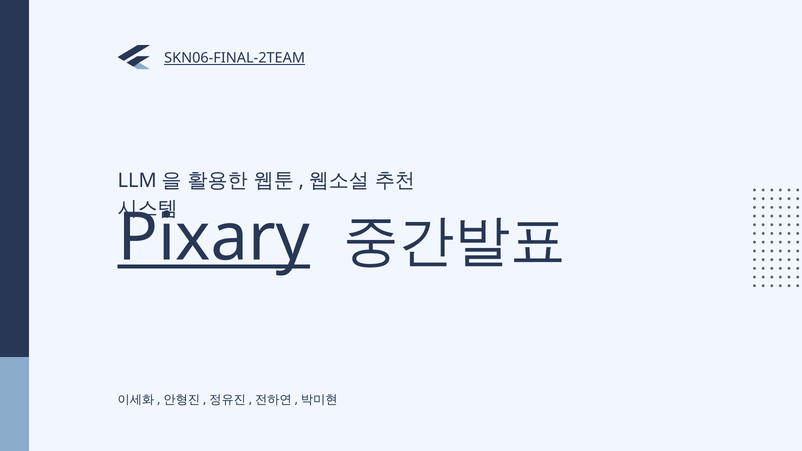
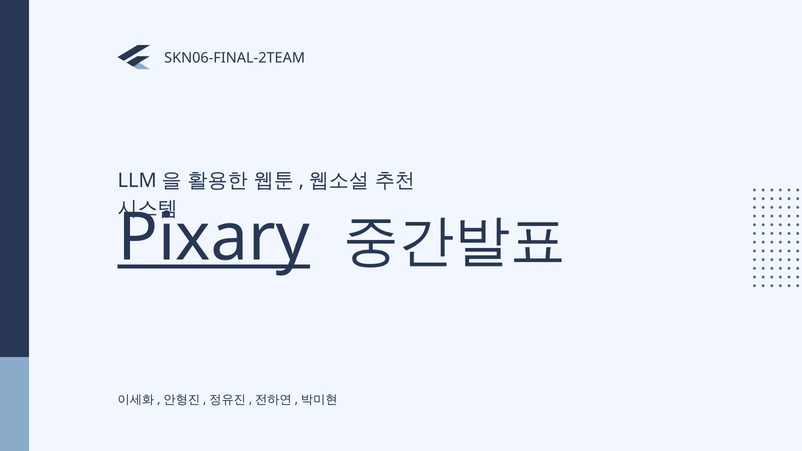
SKN06-FINAL-2TEAM underline: present -> none (235, 58)
